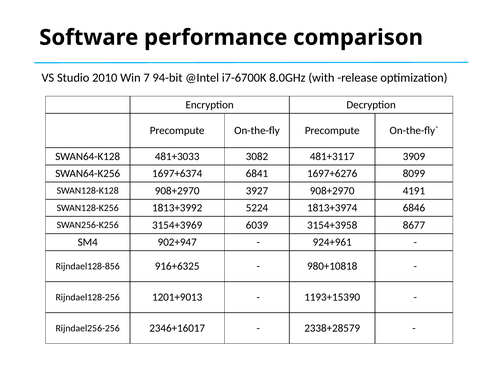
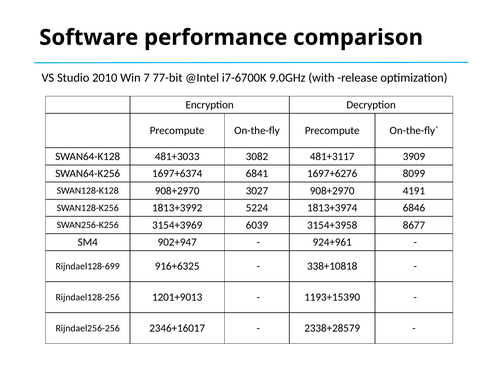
94-bit: 94-bit -> 77-bit (168, 78)
8.0GHz: 8.0GHz -> 9.0GHz (287, 78)
3927: 3927 -> 3027 (257, 191)
Rijndael128-856: Rijndael128-856 -> Rijndael128-699 (88, 267)
980+10818: 980+10818 -> 338+10818 (332, 267)
